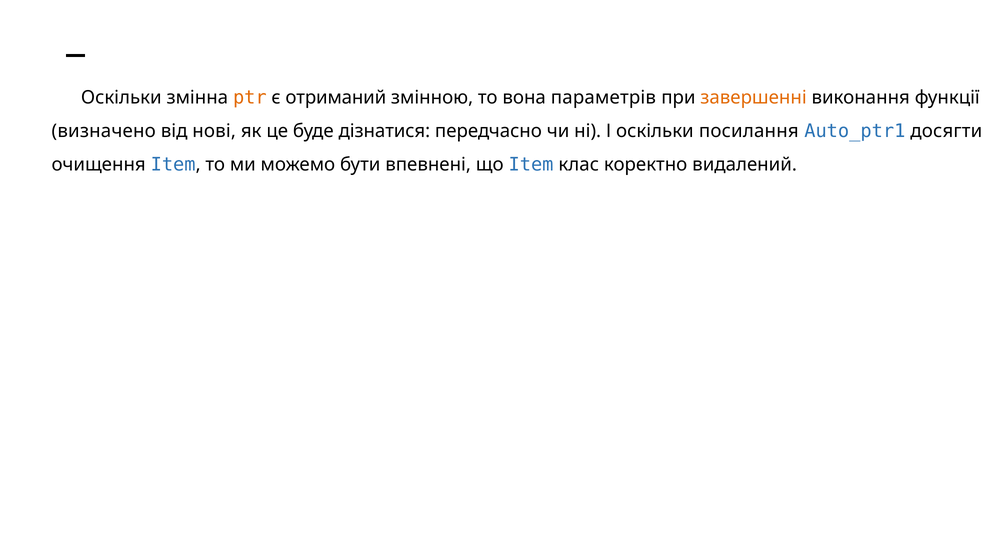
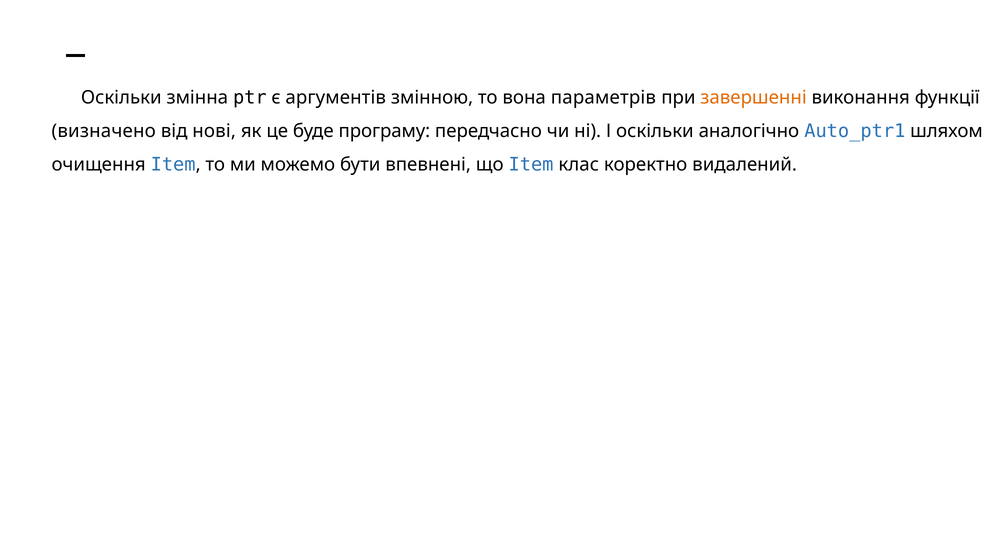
ptr colour: orange -> black (250, 98)
отриманий: отриманий -> аргументів (336, 98)
дізнатися: дізнатися -> програму (384, 131)
посилання: посилання -> аналогічно (749, 131)
досягти: досягти -> шляхом (946, 131)
